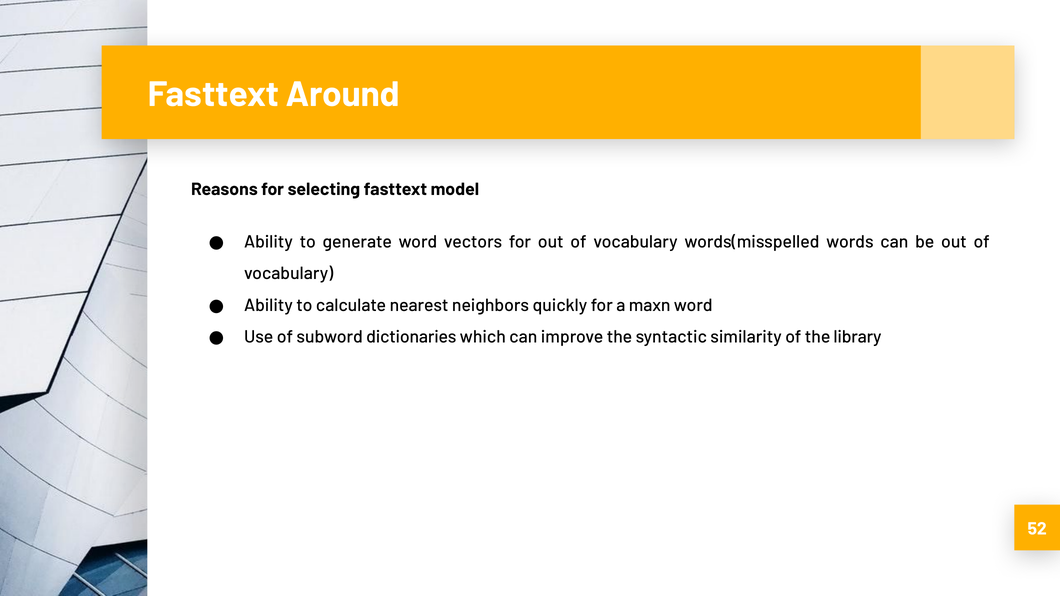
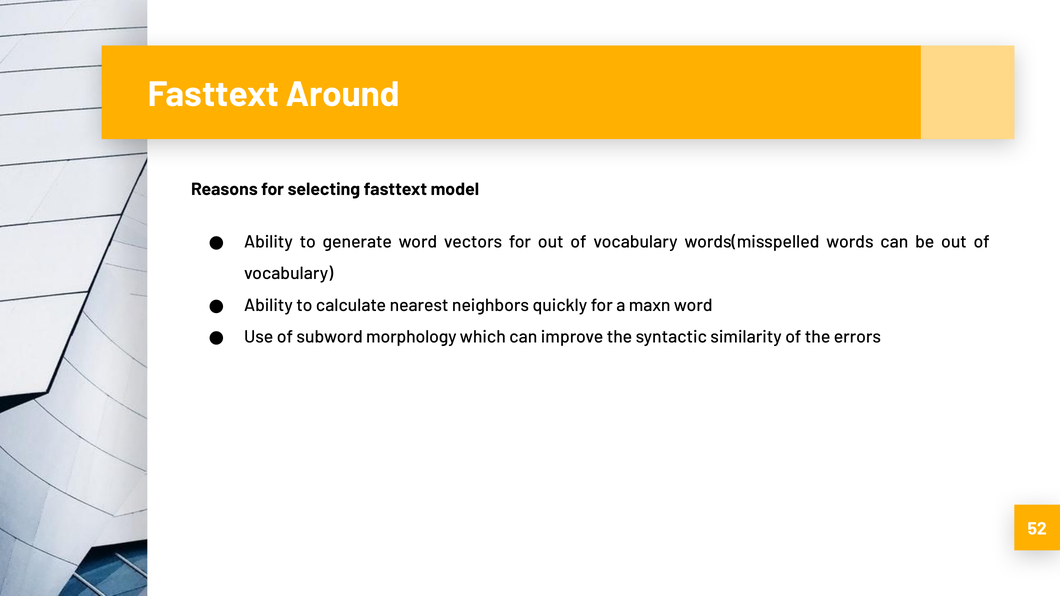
dictionaries: dictionaries -> morphology (411, 337)
library: library -> errors (857, 337)
